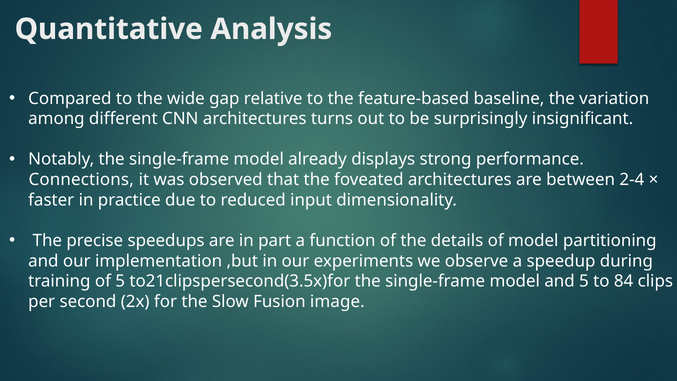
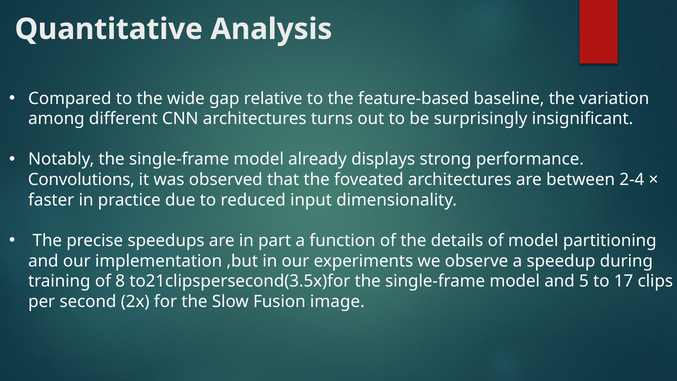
Connections: Connections -> Convolutions (81, 180)
of 5: 5 -> 8 (120, 281)
84: 84 -> 17 (624, 281)
